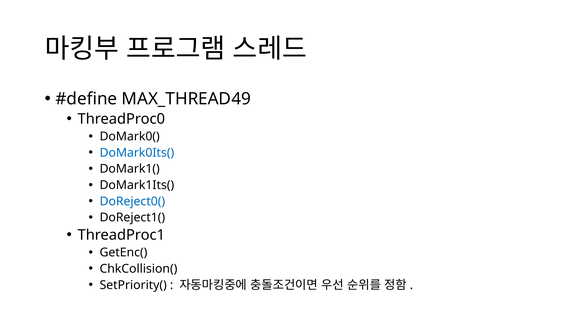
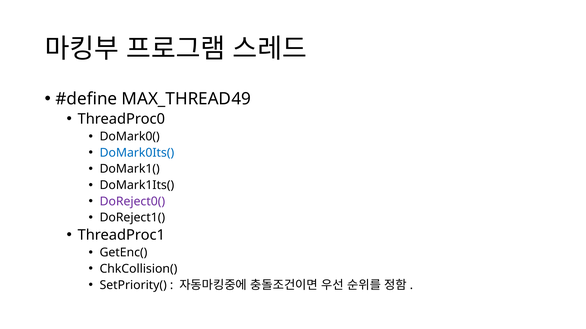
DoReject0( colour: blue -> purple (132, 202)
